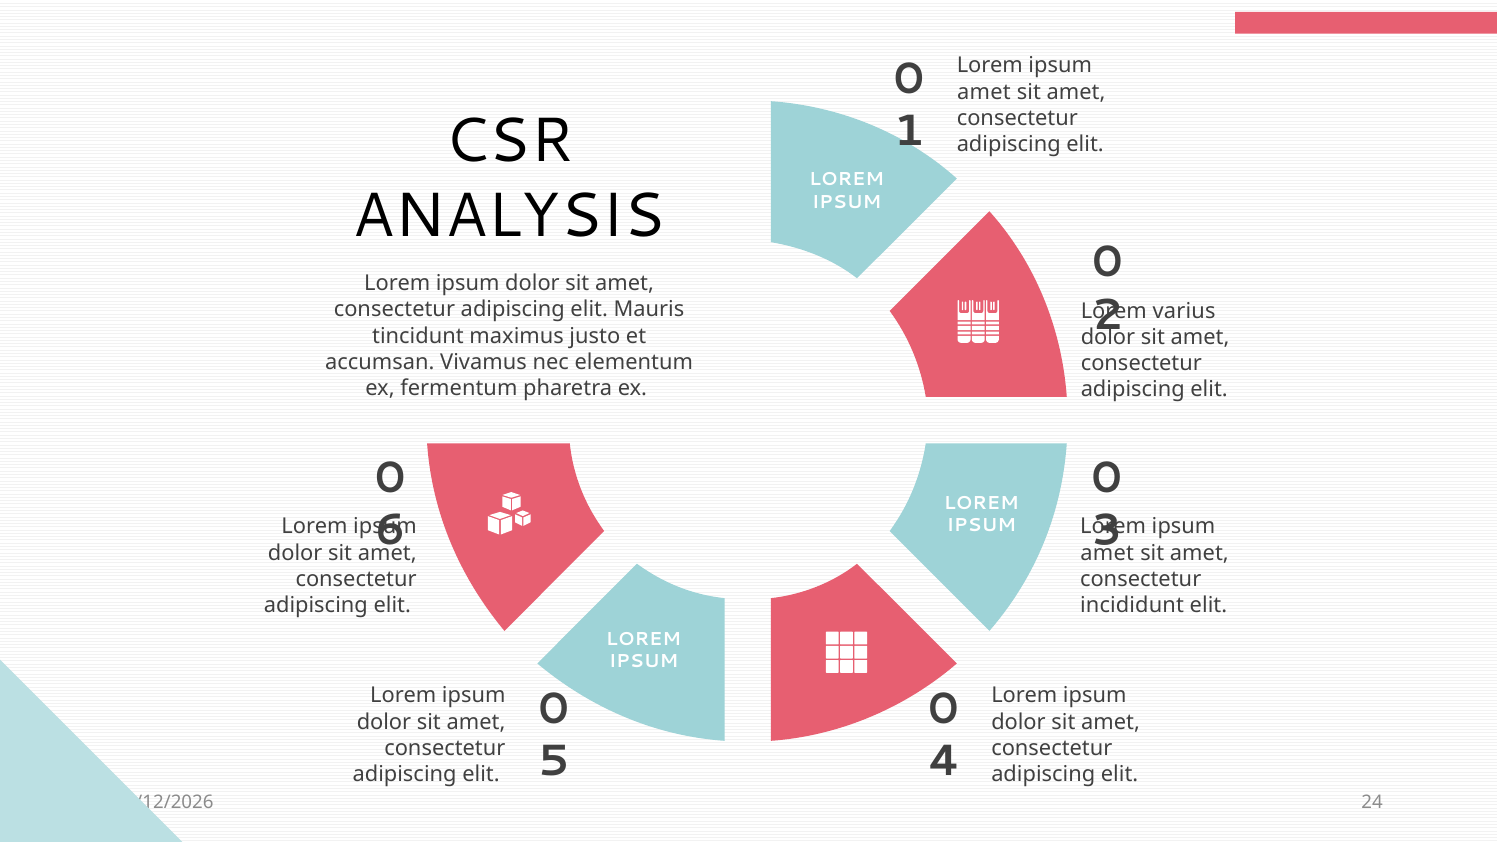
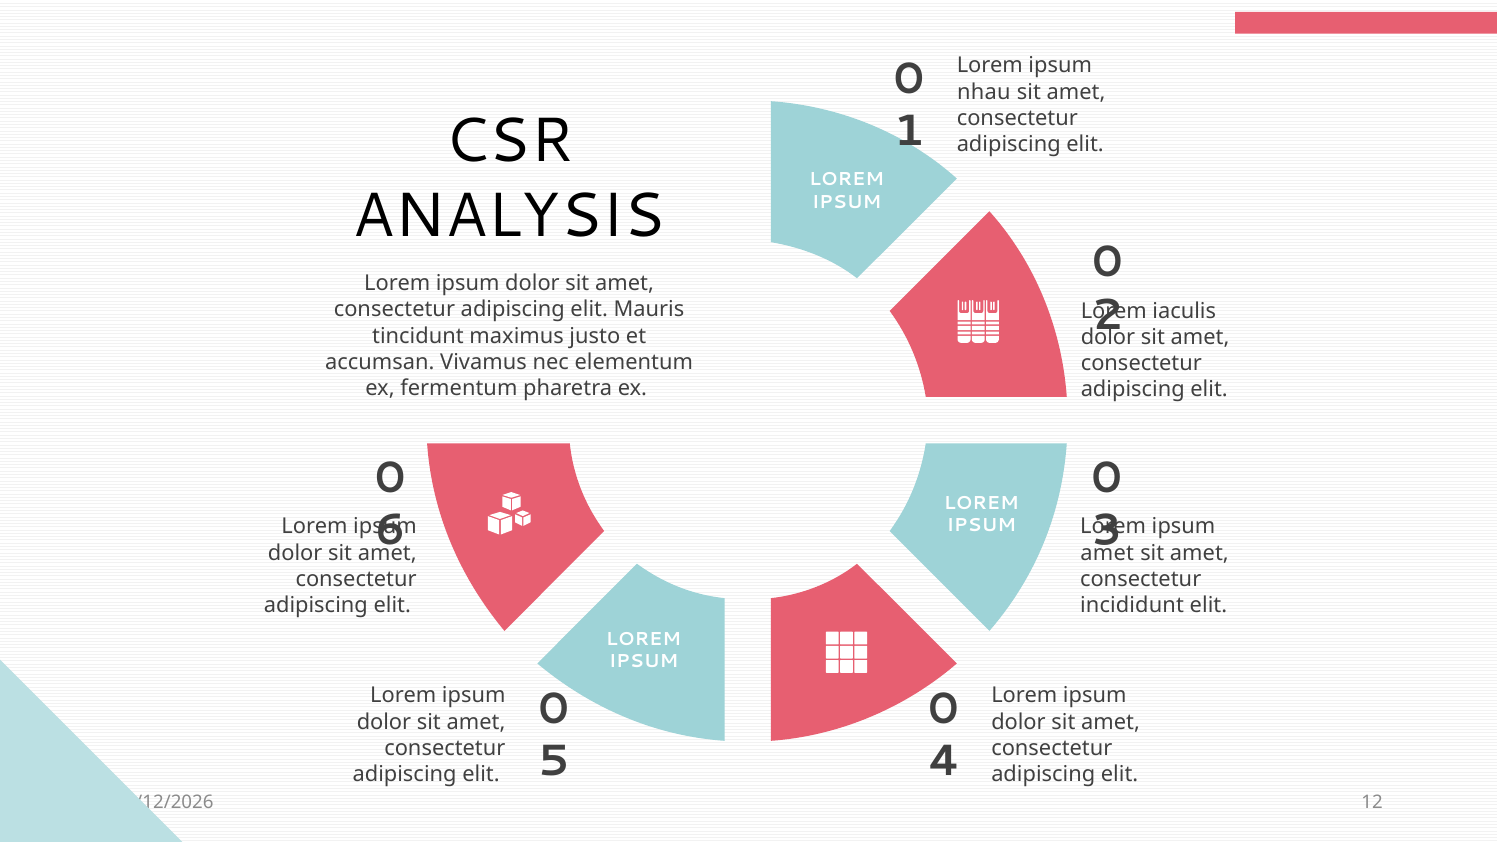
amet: amet -> nhau (984, 92)
varius: varius -> iaculis (1184, 311)
24: 24 -> 12 (1372, 803)
